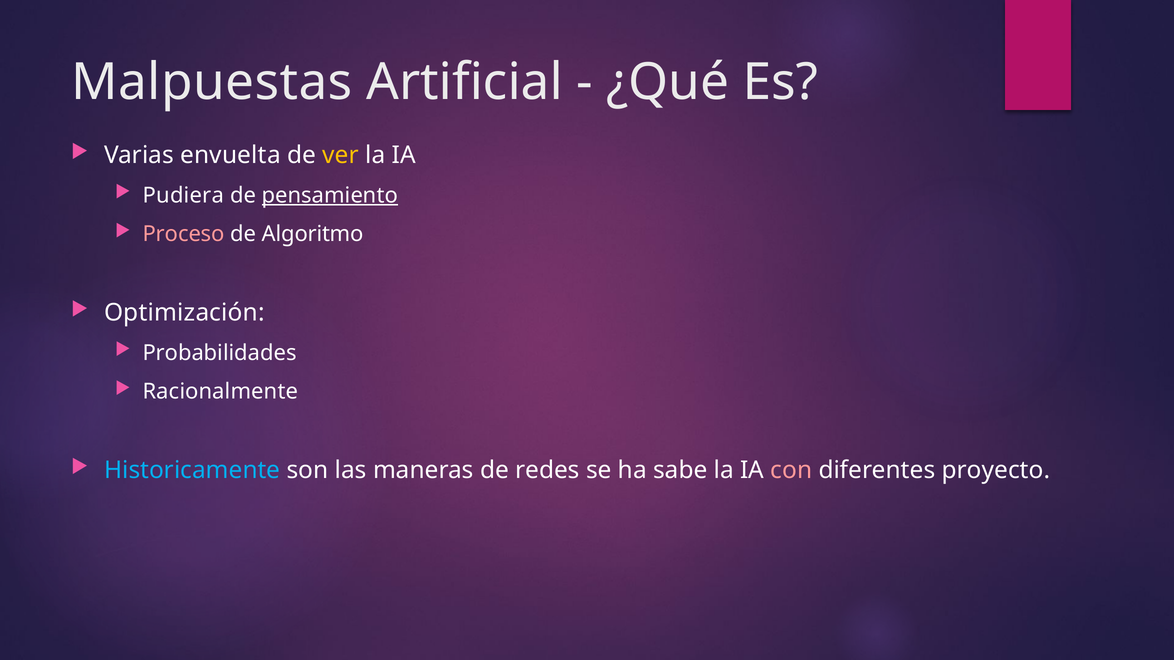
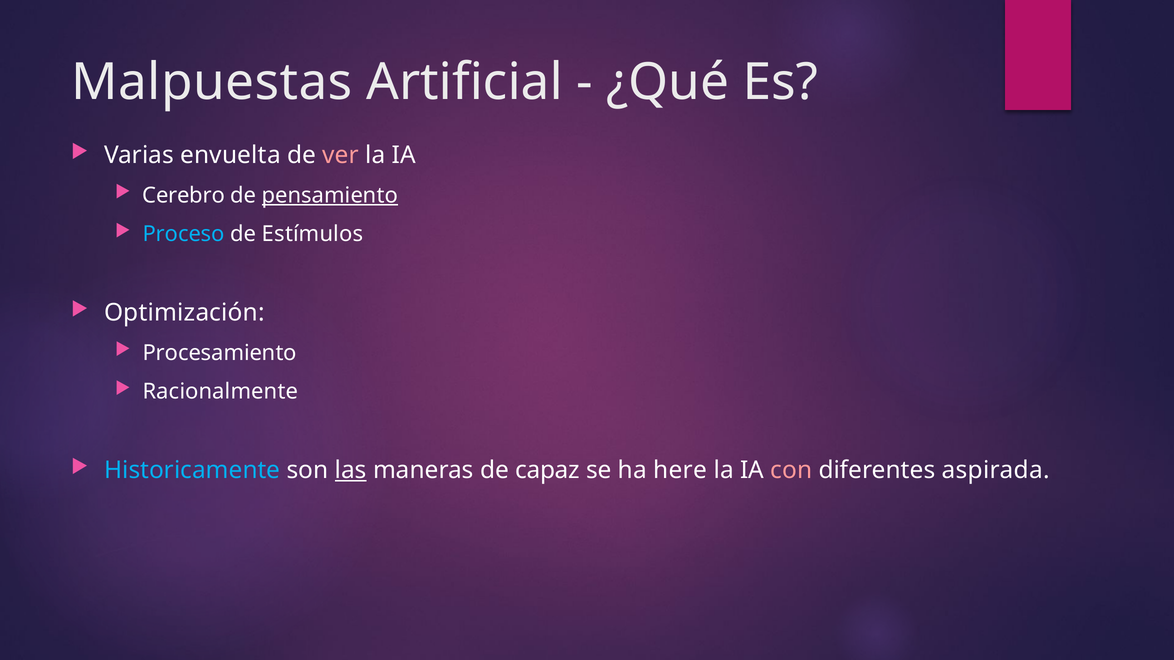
ver colour: yellow -> pink (341, 155)
Pudiera: Pudiera -> Cerebro (184, 195)
Proceso colour: pink -> light blue (184, 234)
Algoritmo: Algoritmo -> Estímulos (313, 234)
Probabilidades: Probabilidades -> Procesamiento (220, 353)
las underline: none -> present (351, 471)
redes: redes -> capaz (548, 471)
sabe: sabe -> here (680, 471)
proyecto: proyecto -> aspirada (996, 471)
